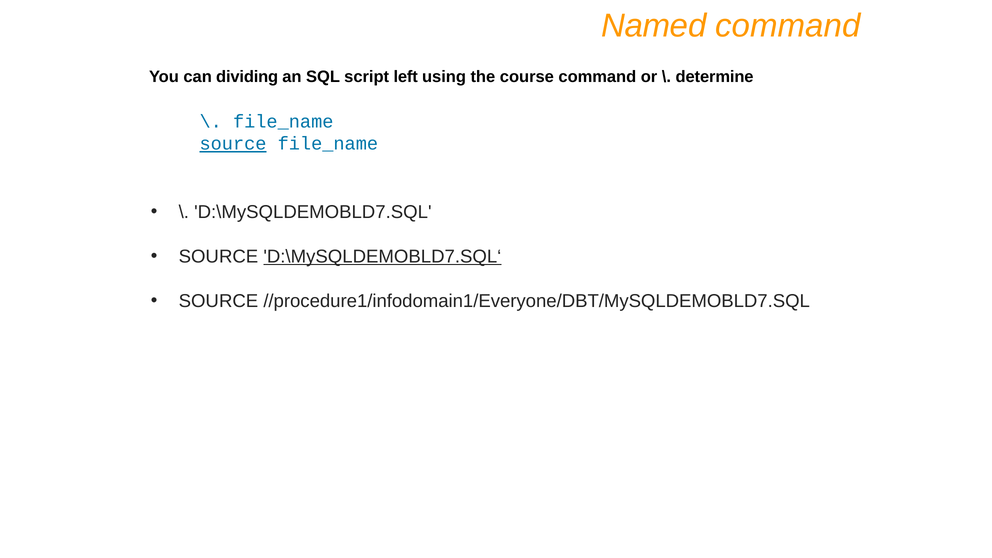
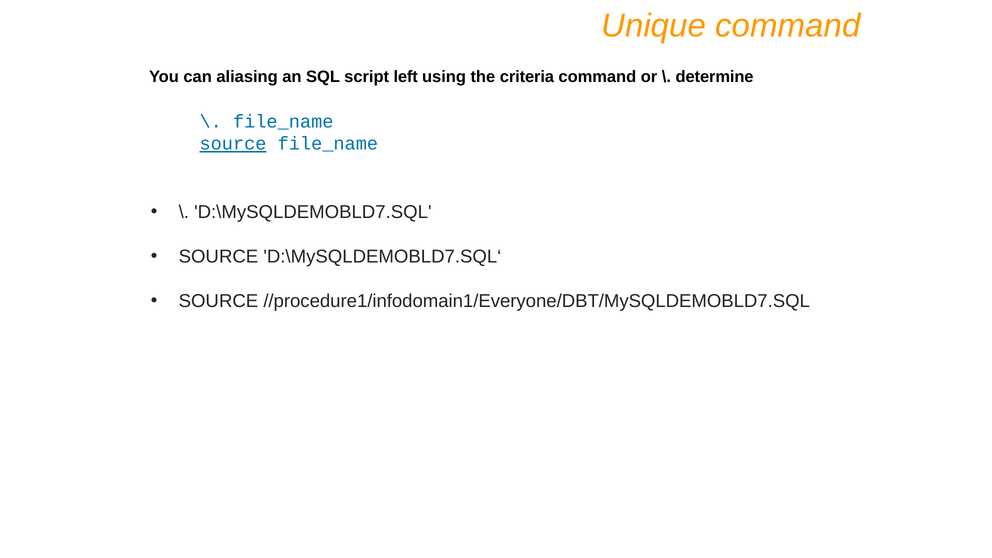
Named: Named -> Unique (654, 26)
dividing: dividing -> aliasing (247, 77)
course: course -> criteria (527, 77)
D:\MySQLDEMOBLD7.SQL‘ underline: present -> none (382, 257)
